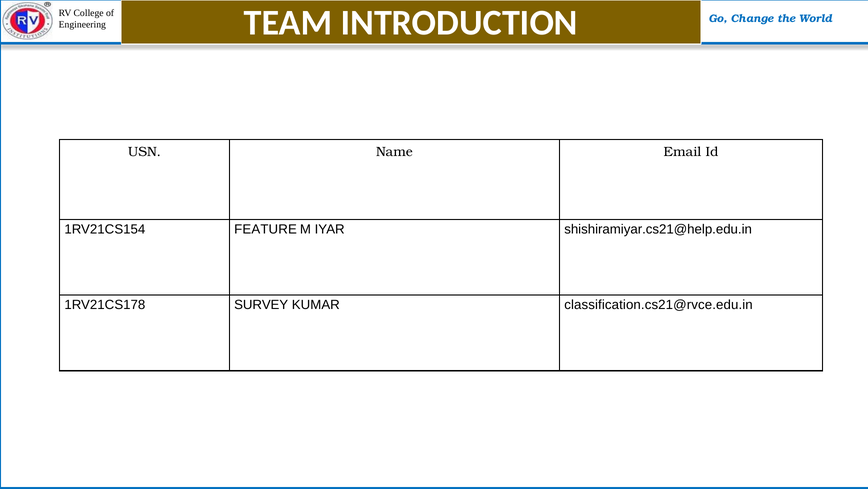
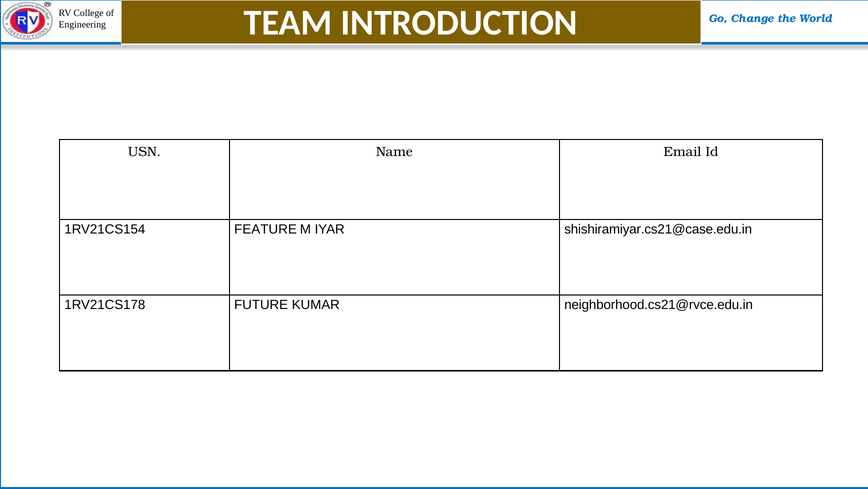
shishiramiyar.cs21@help.edu.in: shishiramiyar.cs21@help.edu.in -> shishiramiyar.cs21@case.edu.in (658, 229)
SURVEY: SURVEY -> FUTURE (261, 305)
classification.cs21@rvce.edu.in: classification.cs21@rvce.edu.in -> neighborhood.cs21@rvce.edu.in (659, 305)
